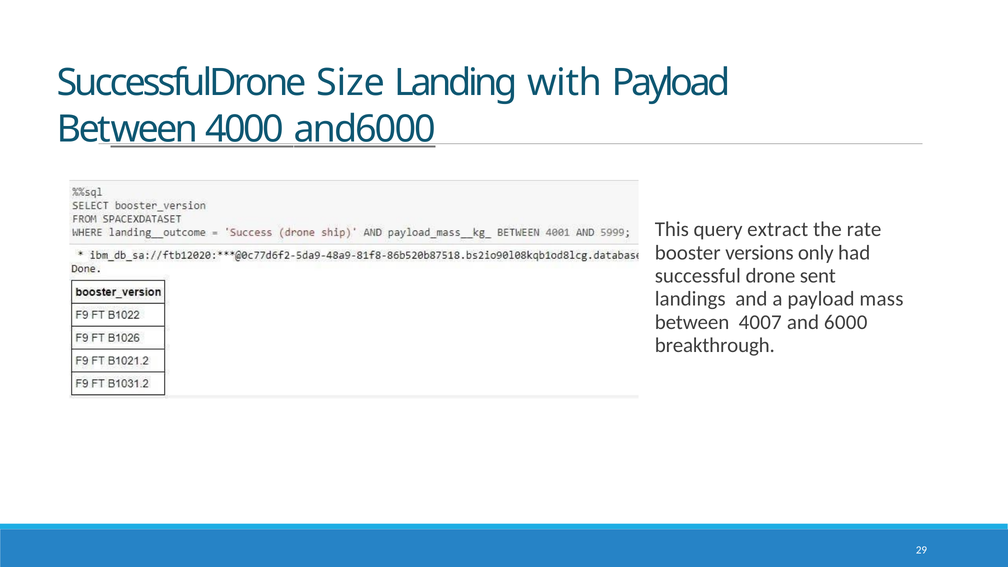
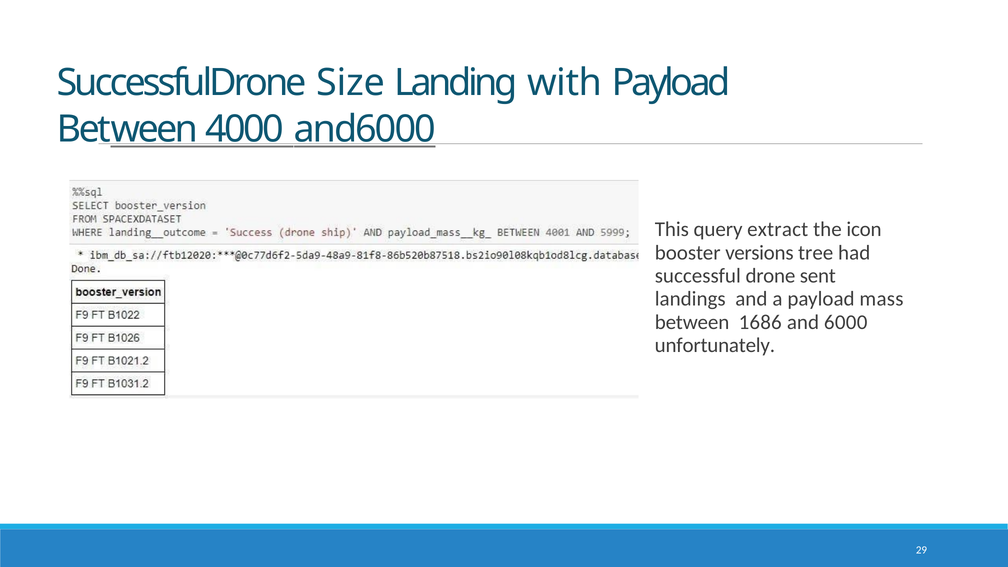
rate: rate -> icon (864, 229)
only: only -> tree (816, 253)
4007: 4007 -> 1686 (760, 322)
breakthrough: breakthrough -> unfortunately (715, 345)
